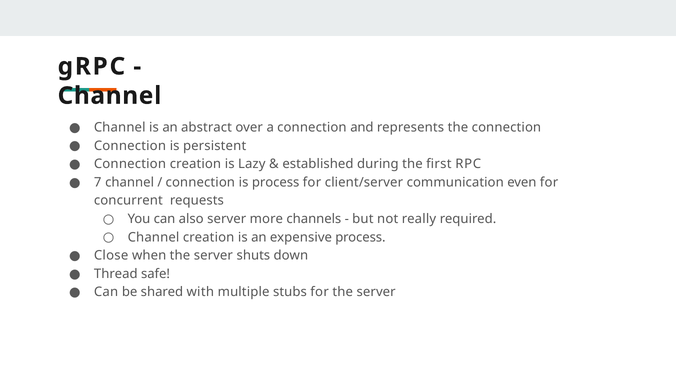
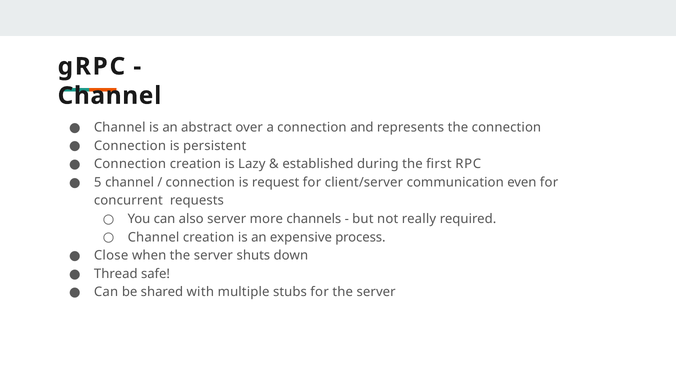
7: 7 -> 5 (98, 183)
is process: process -> request (276, 183)
